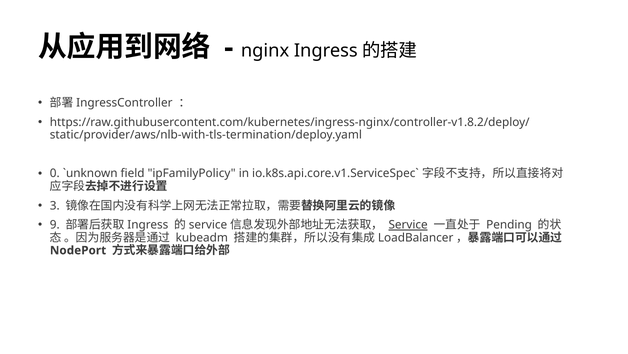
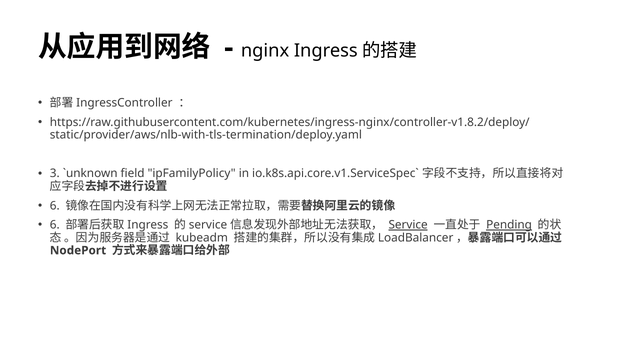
0: 0 -> 3 (55, 173)
3: 3 -> 6 (55, 205)
9: 9 -> 6 (55, 224)
Pending underline: none -> present (509, 224)
